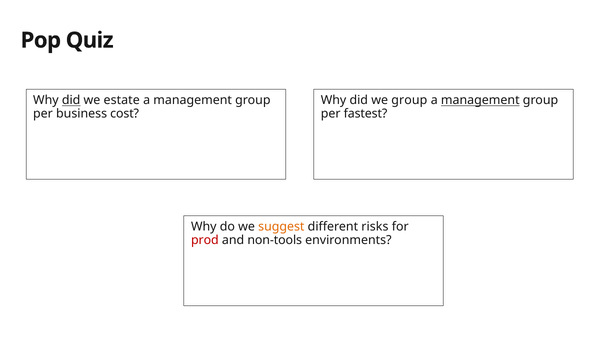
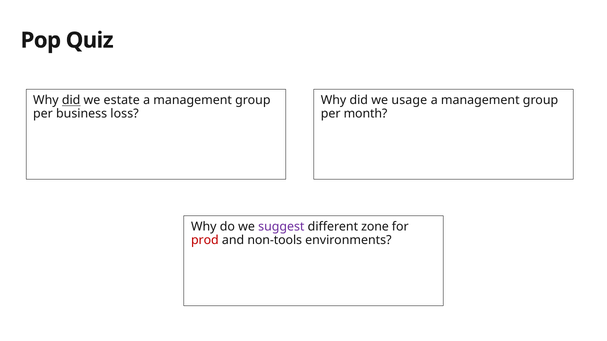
we group: group -> usage (409, 100)
management underline: present -> none (480, 100)
cost: cost -> loss (125, 114)
fastest: fastest -> month (365, 114)
suggest colour: orange -> purple (281, 227)
risks: risks -> zone (375, 227)
